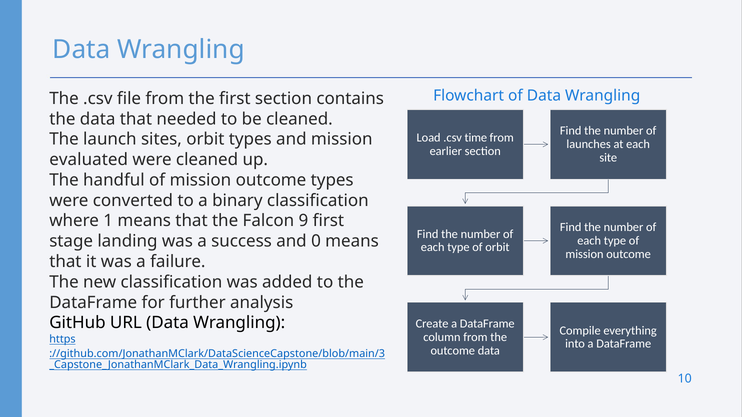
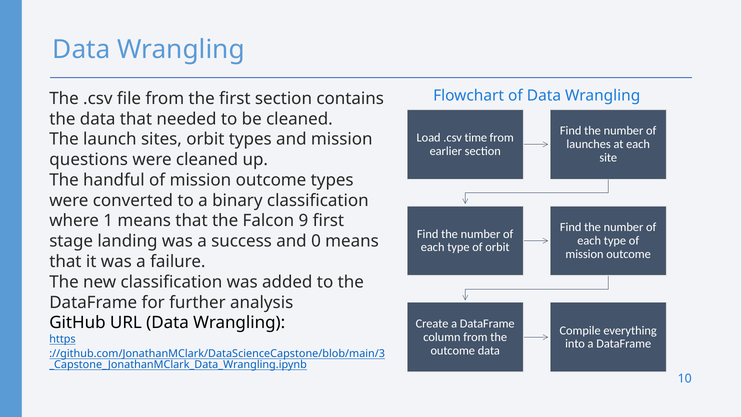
evaluated: evaluated -> questions (89, 160)
